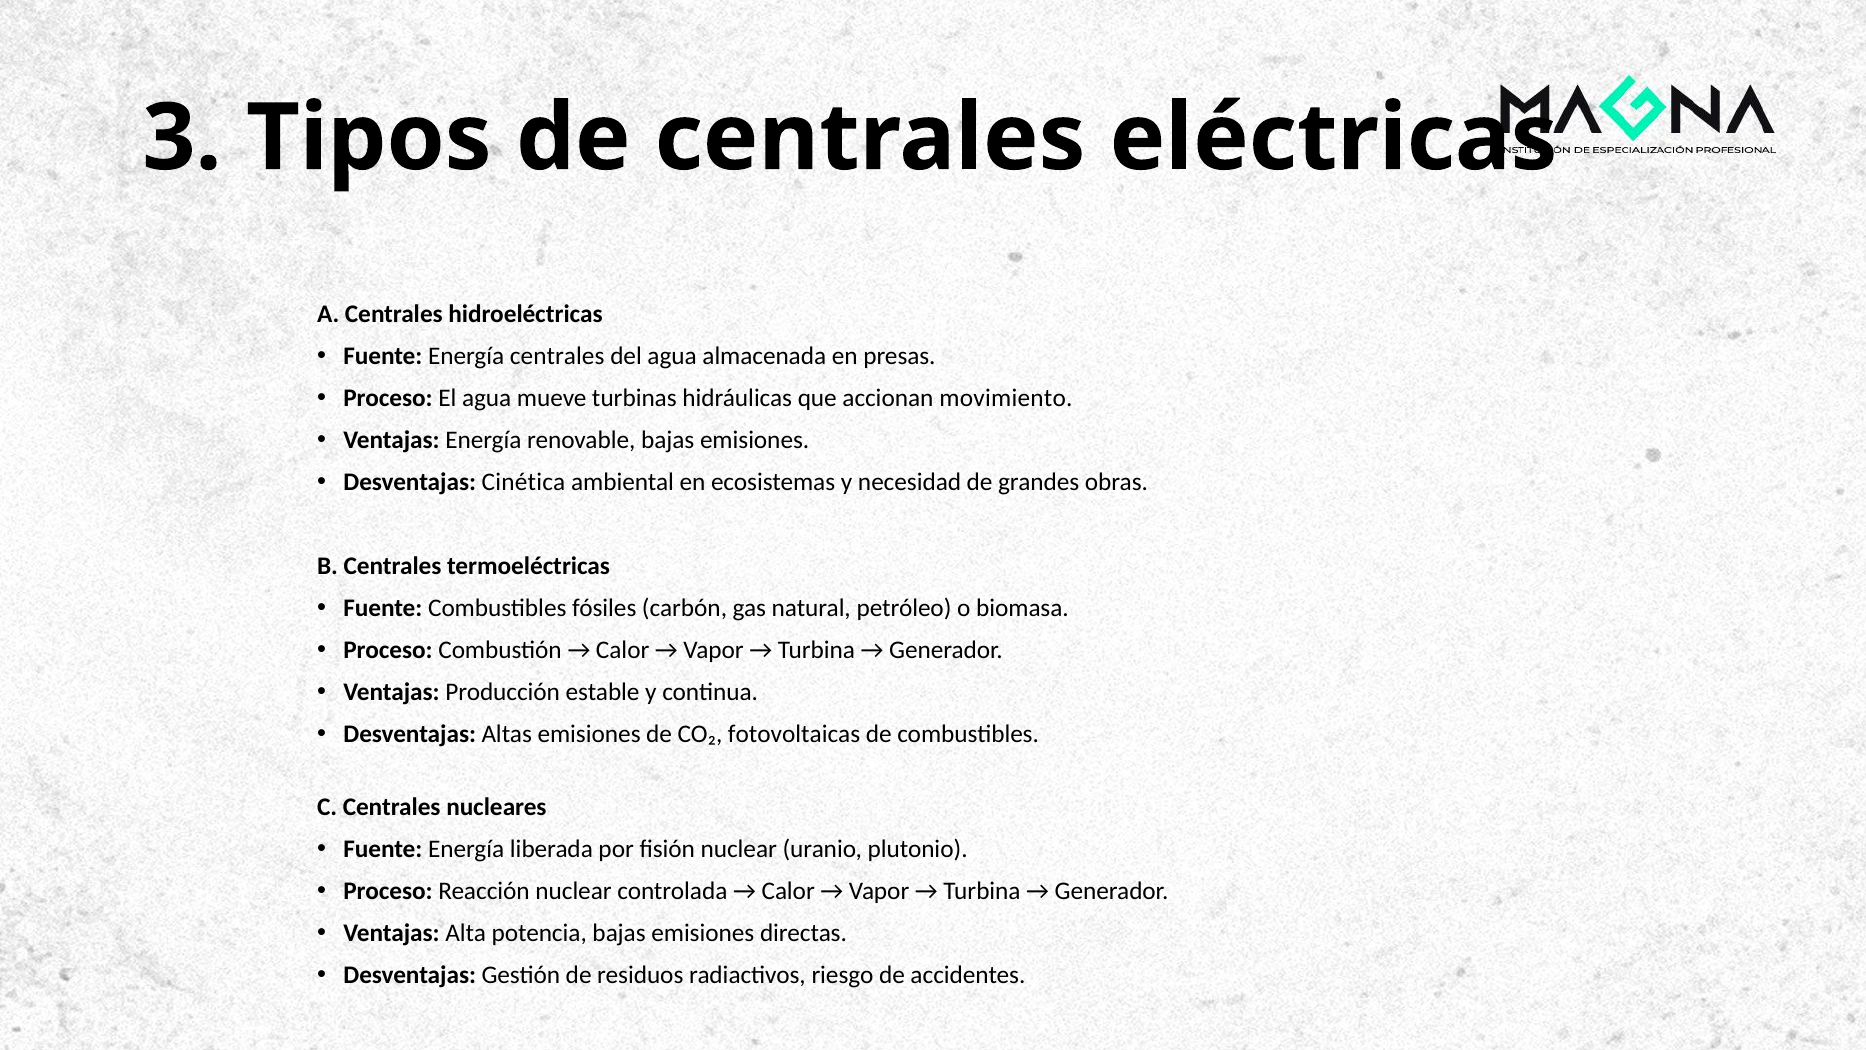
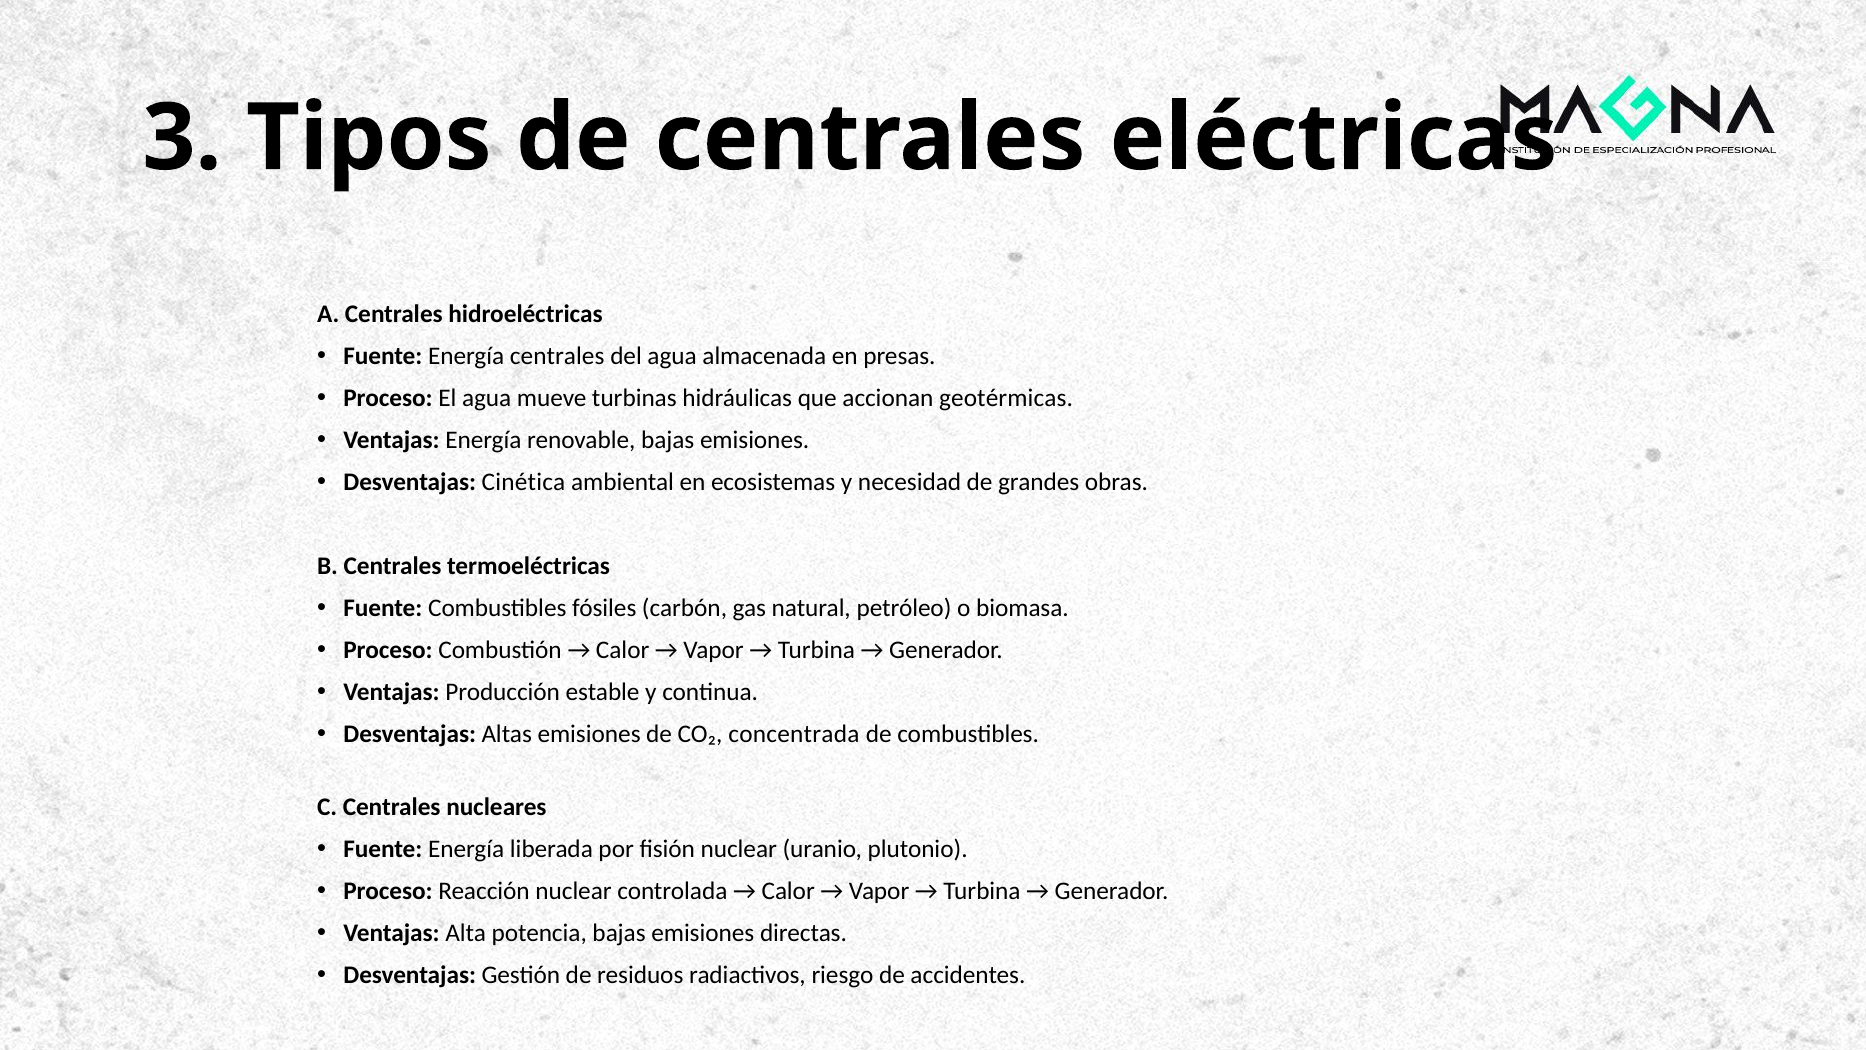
movimiento: movimiento -> geotérmicas (1006, 398)
fotovoltaicas: fotovoltaicas -> concentrada (794, 733)
